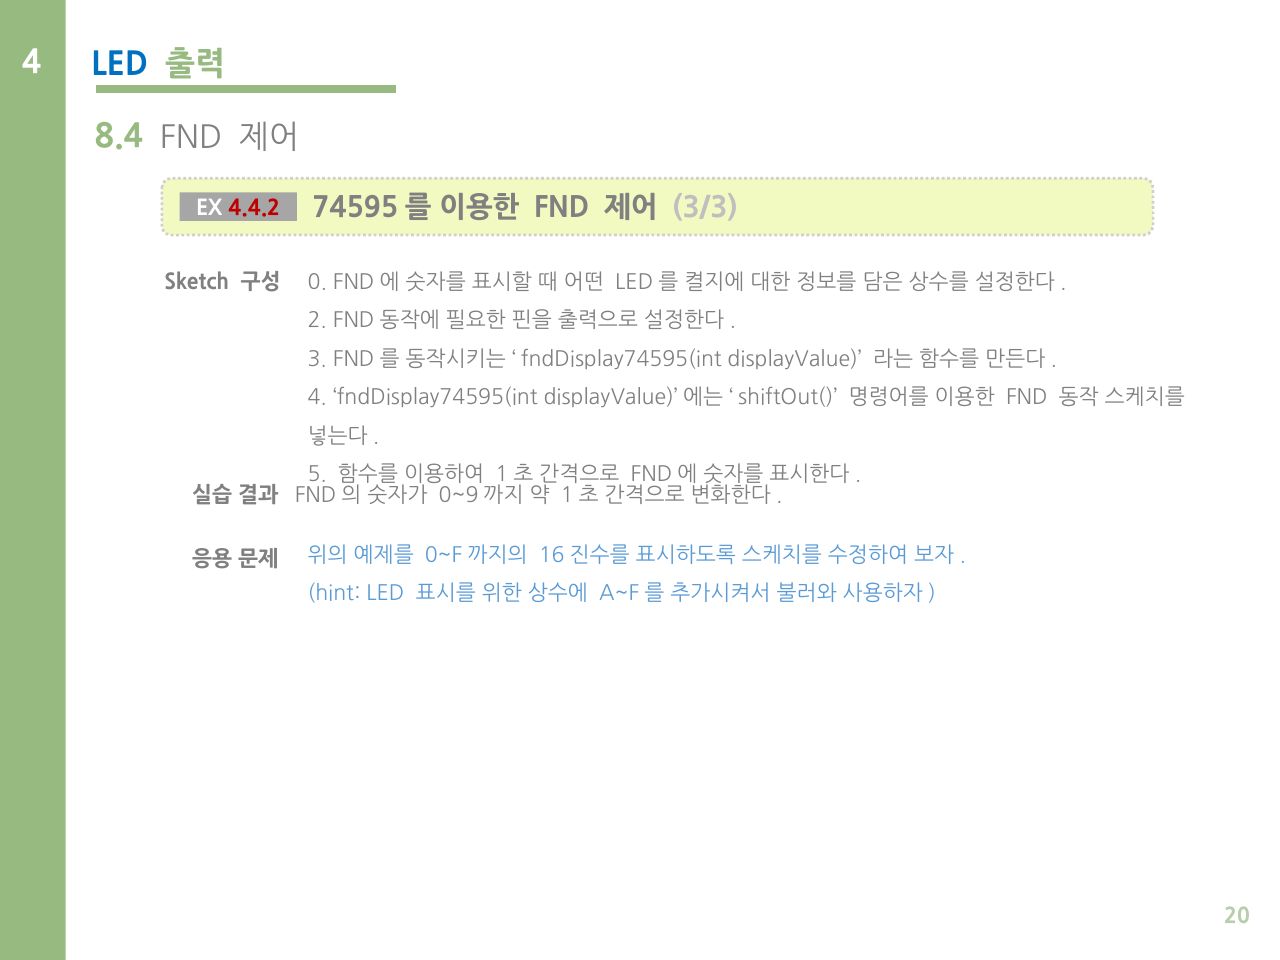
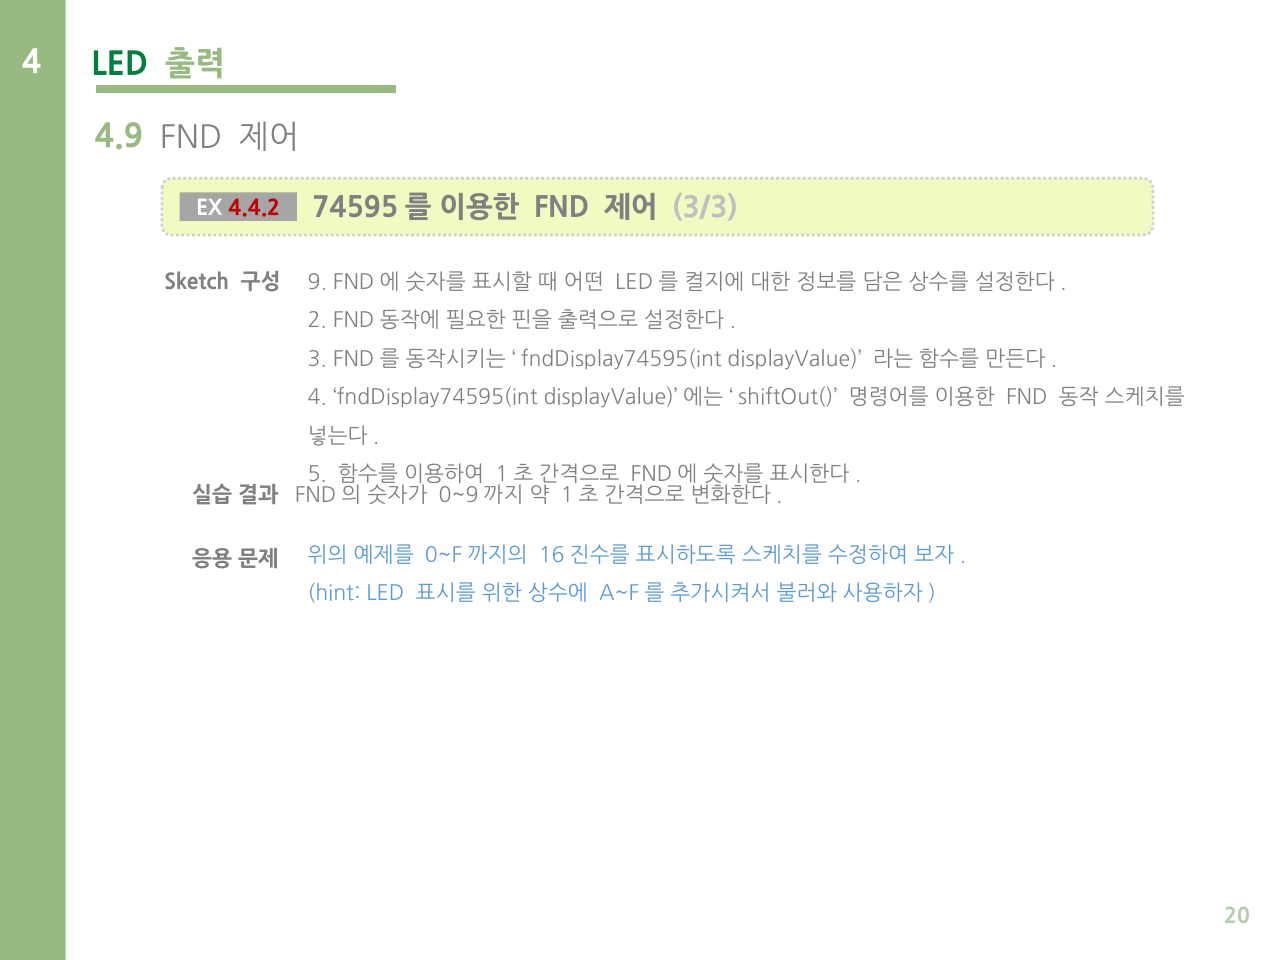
LED colour: blue -> green (120, 65)
8.4: 8.4 -> 4.9 (119, 137)
0: 0 -> 9 (317, 283)
